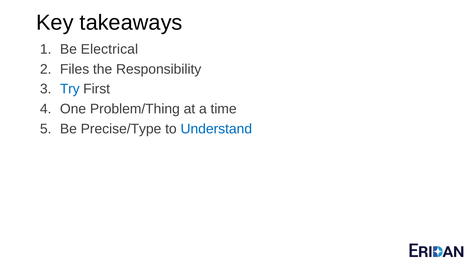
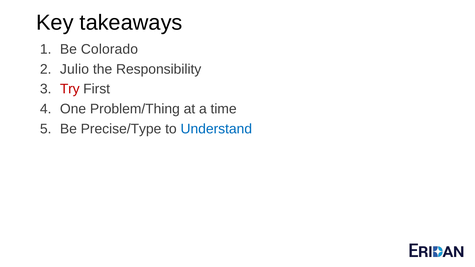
Electrical: Electrical -> Colorado (109, 49)
Files: Files -> Julio (75, 69)
Try colour: blue -> red (70, 89)
